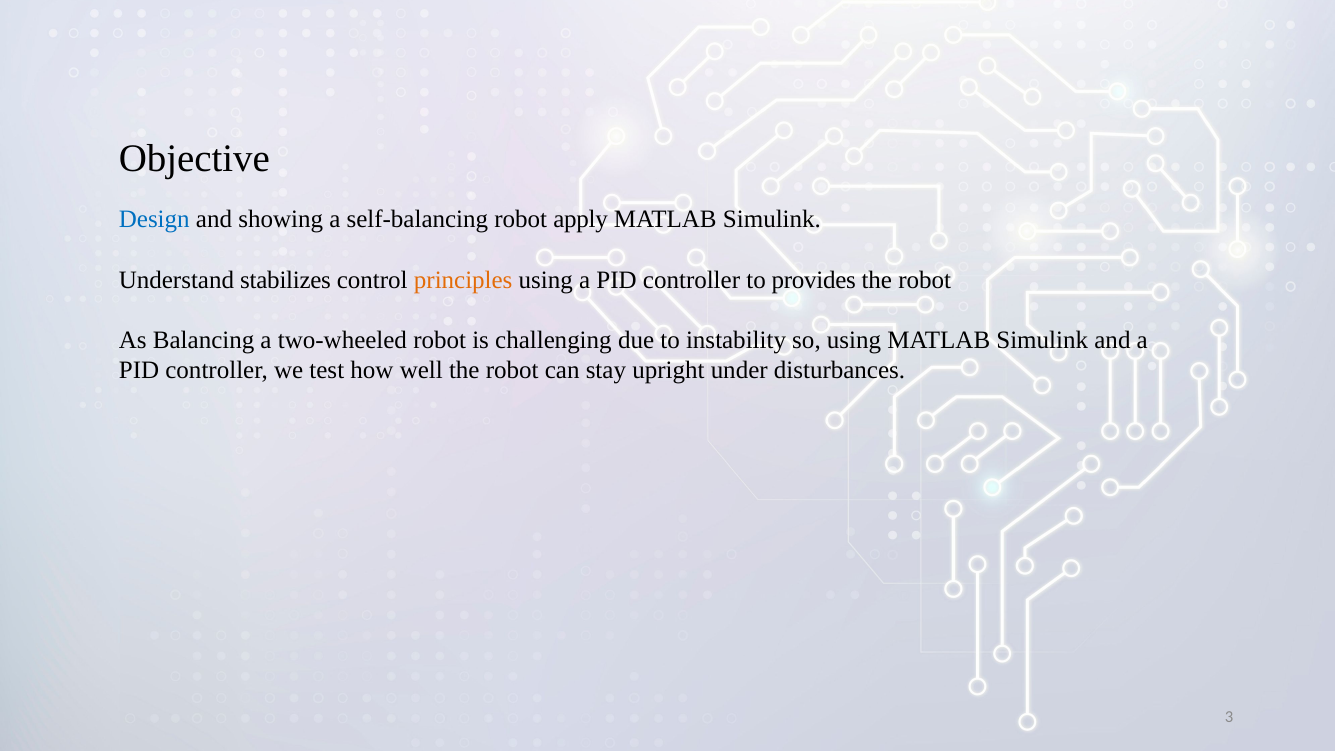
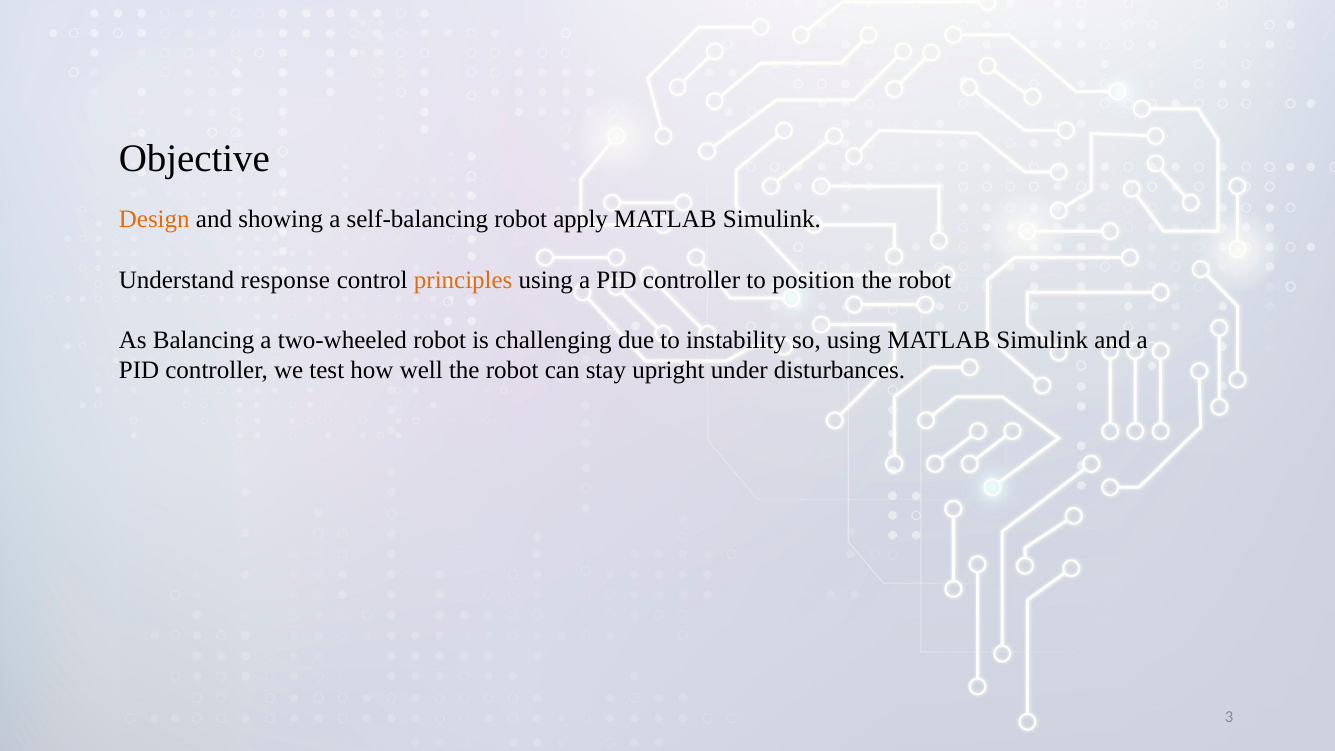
Design colour: blue -> orange (154, 220)
stabilizes: stabilizes -> response (285, 280)
provides: provides -> position (813, 280)
